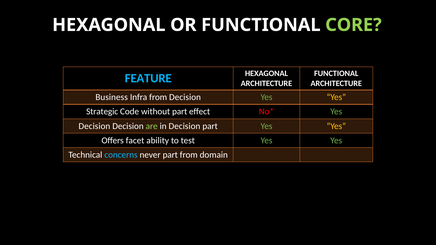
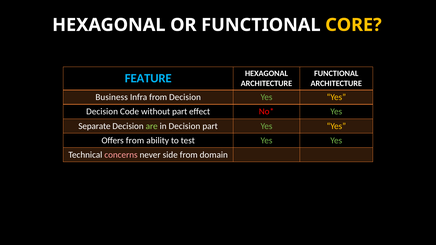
CORE colour: light green -> yellow (353, 25)
Strategic: Strategic -> Decision (102, 112)
Decision: Decision -> Separate (94, 126)
Offers facet: facet -> from (135, 141)
concerns colour: light blue -> pink (121, 155)
never part: part -> side (170, 155)
